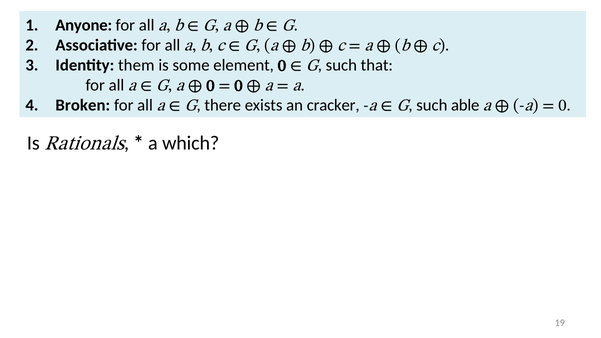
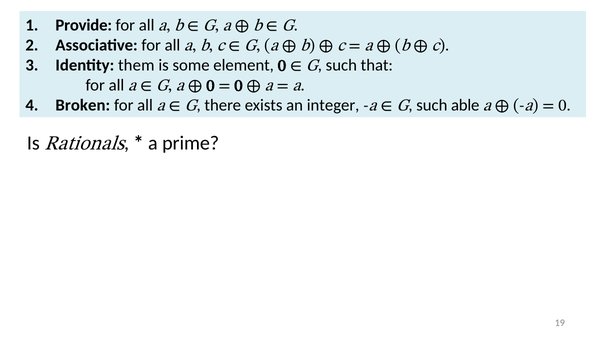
Anyone: Anyone -> Provide (84, 25)
cracker: cracker -> integer (333, 105)
which: which -> prime (191, 143)
